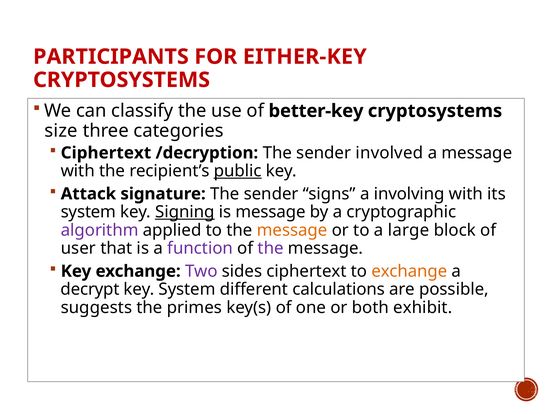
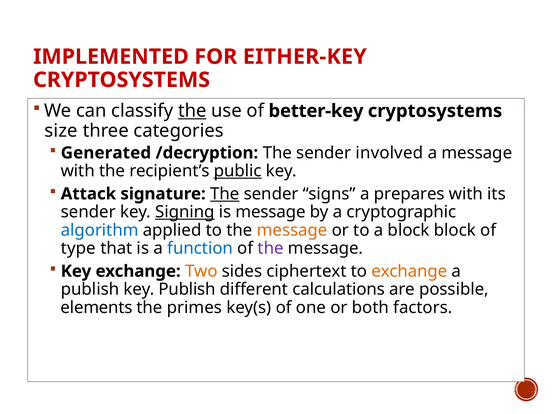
PARTICIPANTS: PARTICIPANTS -> IMPLEMENTED (111, 57)
the underline: none -> present (192, 111)
Ciphertext: Ciphertext -> Generated (106, 153)
The underline: none -> present (225, 194)
involving: involving -> prepares (409, 194)
system: system -> sender (88, 212)
algorithm colour: purple -> blue (100, 230)
a large: large -> block (409, 230)
user: user -> type (78, 248)
function colour: purple -> blue (200, 248)
Two colour: purple -> orange (201, 271)
decrypt: decrypt -> publish (90, 289)
key System: System -> Publish (187, 289)
suggests: suggests -> elements (97, 308)
exhibit: exhibit -> factors (423, 308)
